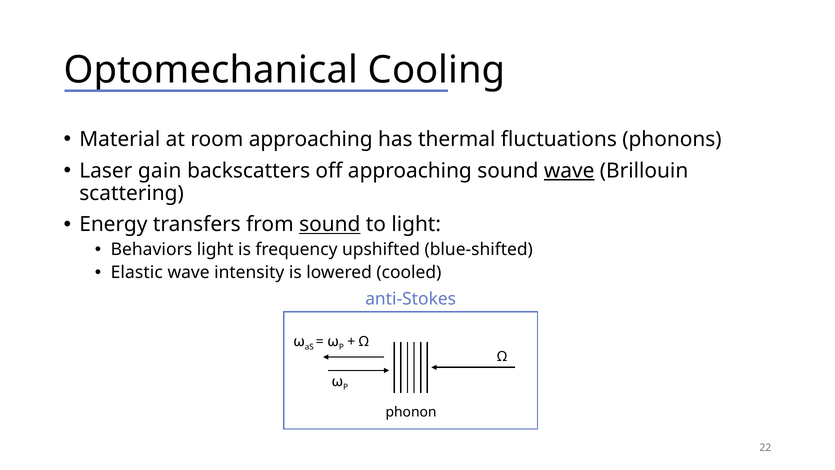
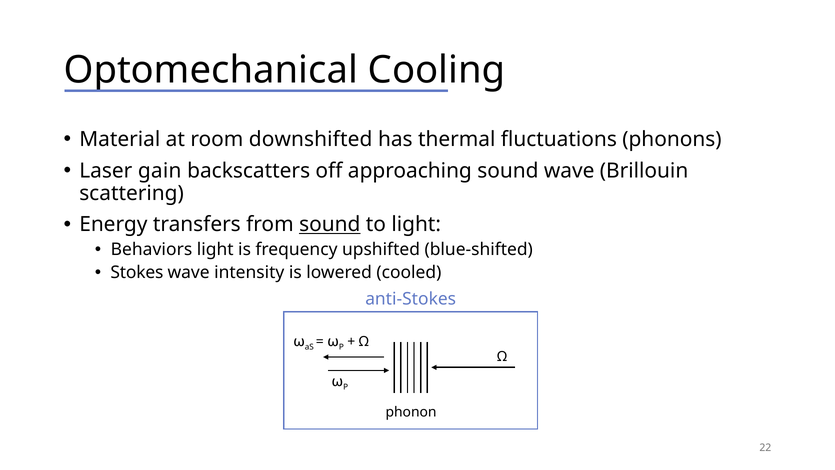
room approaching: approaching -> downshifted (311, 139)
wave underline: present -> none (569, 171)
Elastic: Elastic -> Stokes (137, 272)
